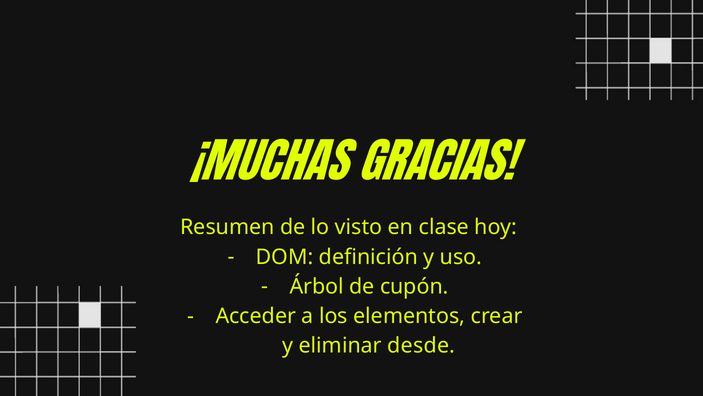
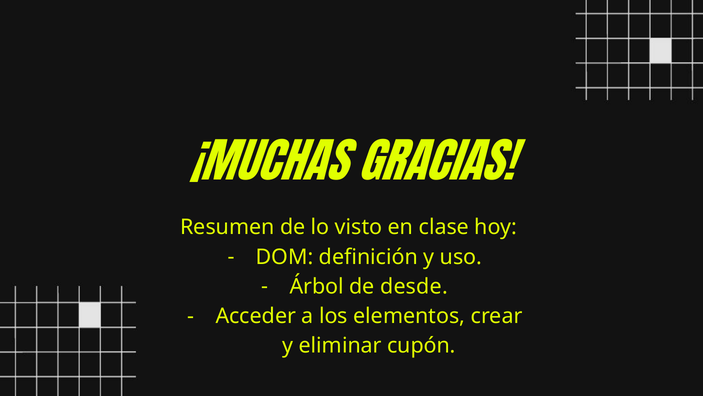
cupón: cupón -> desde (414, 286)
desde: desde -> cupón (421, 345)
